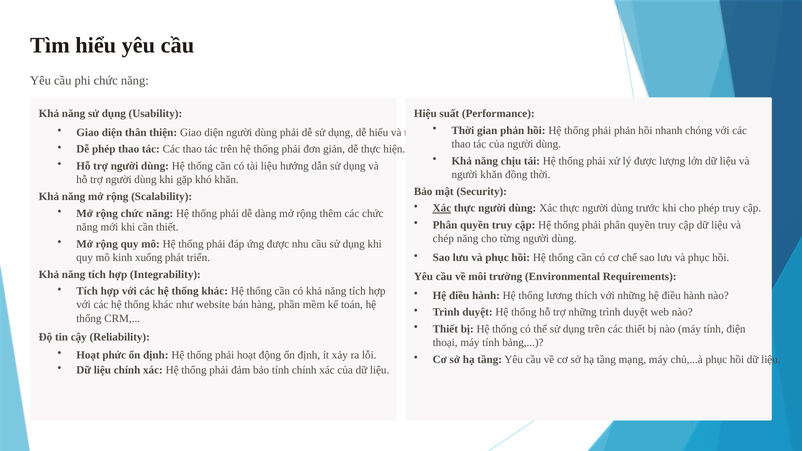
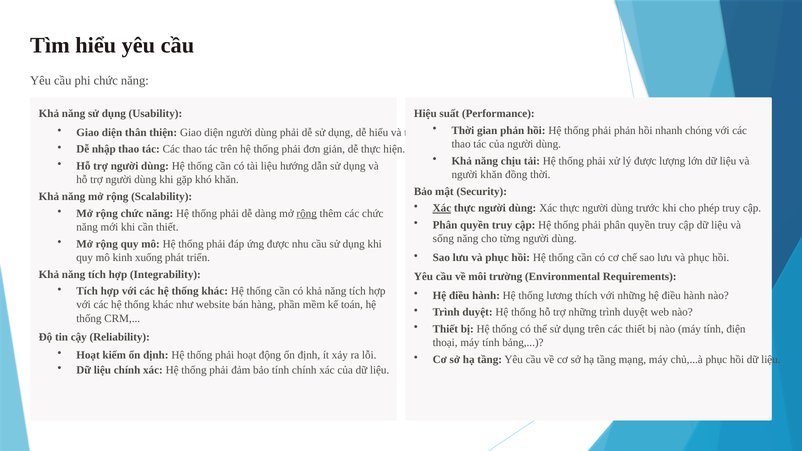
Dễ phép: phép -> nhập (104, 149)
rộng underline: none -> present (307, 213)
chép: chép -> sống (443, 239)
phức: phức -> kiếm (114, 355)
